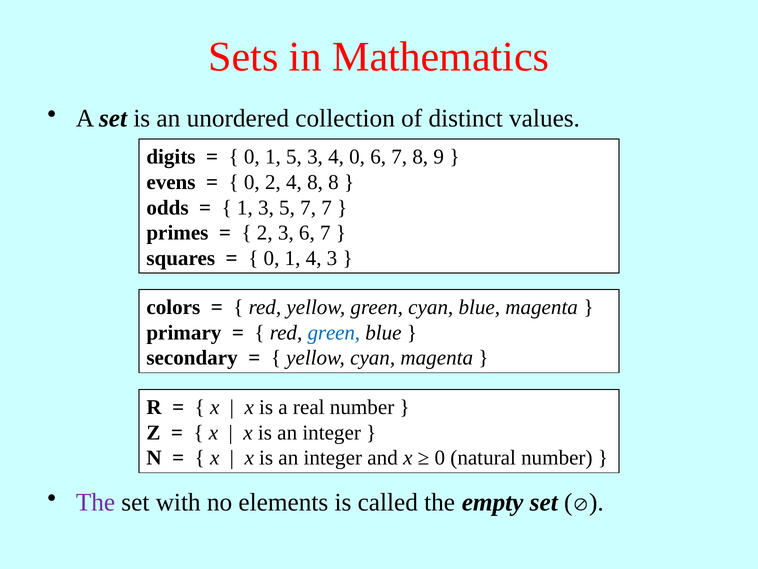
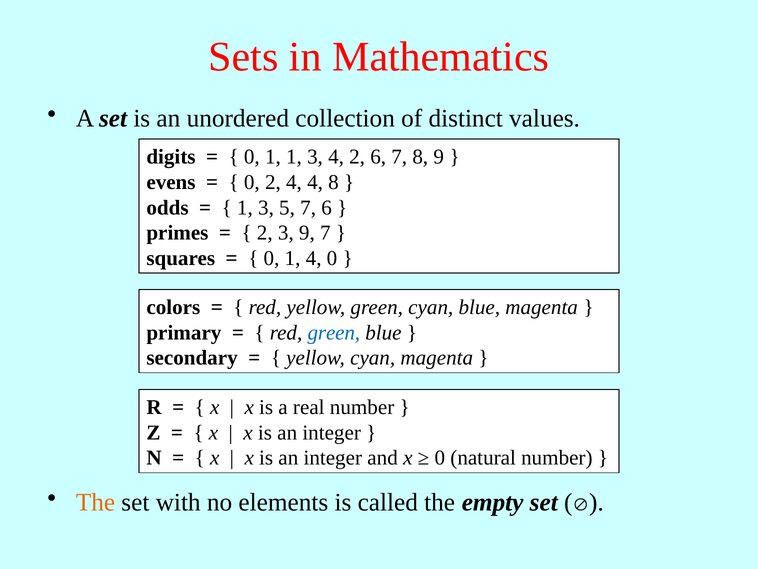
1 5: 5 -> 1 (294, 157)
4 0: 0 -> 2 (357, 157)
4 8: 8 -> 4 (315, 182)
7 7: 7 -> 6 (327, 207)
3 6: 6 -> 9 (307, 233)
4 3: 3 -> 0 (332, 258)
The colour: purple -> orange (96, 502)
